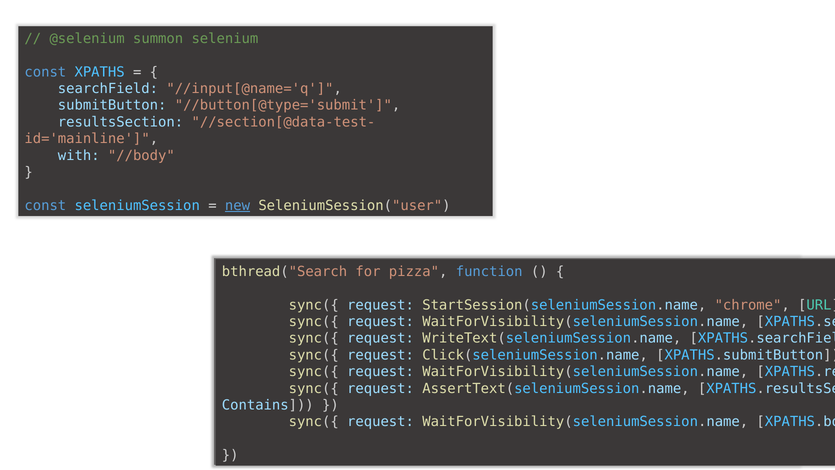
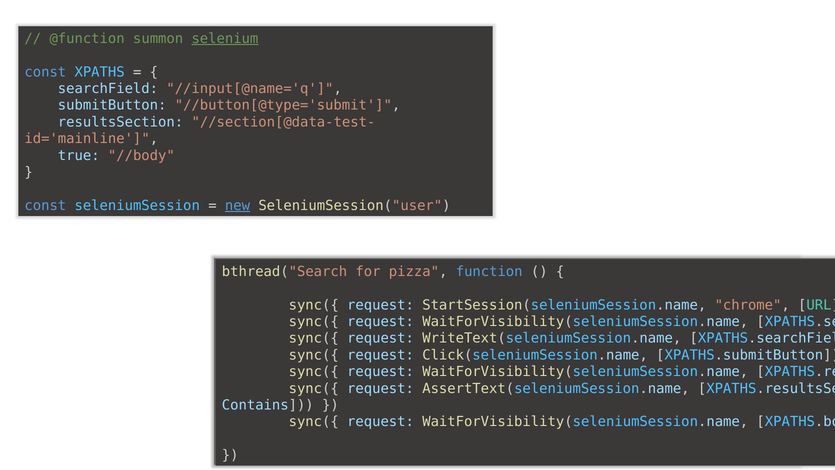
@selenium: @selenium -> @function (87, 39)
selenium underline: none -> present (225, 39)
with: with -> true (79, 155)
